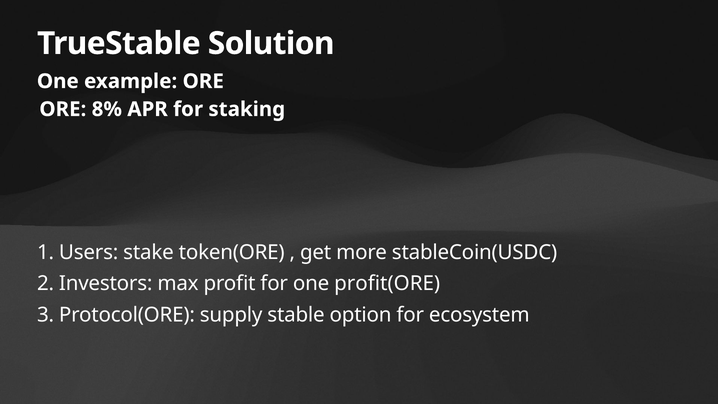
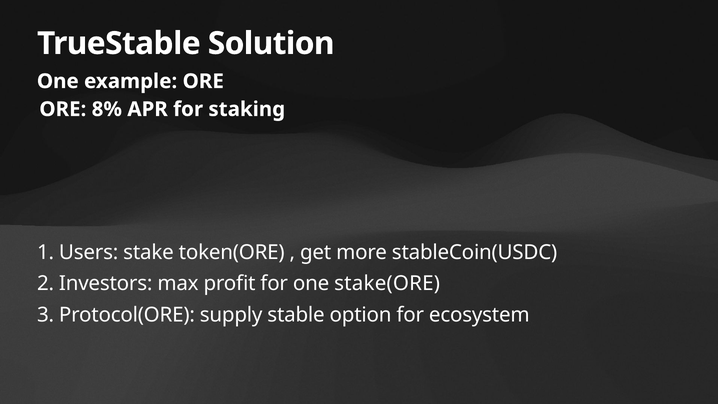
profit(ORE: profit(ORE -> stake(ORE (387, 284)
